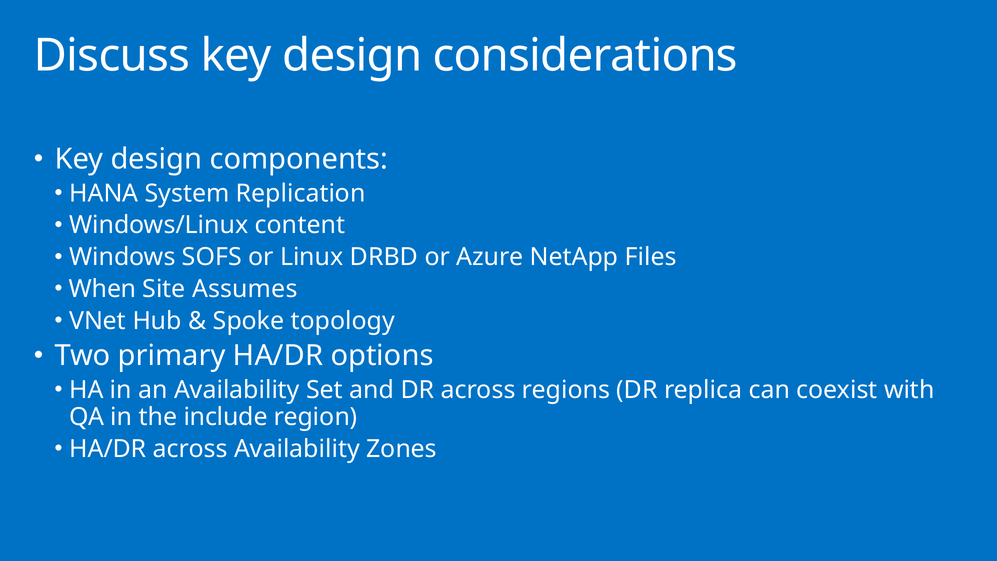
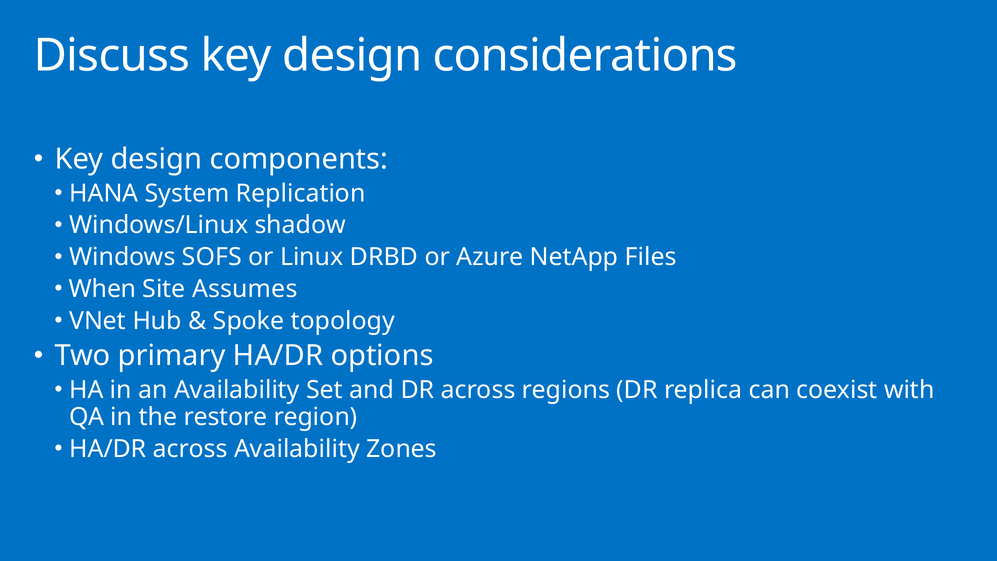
content: content -> shadow (300, 225)
include: include -> restore (226, 417)
